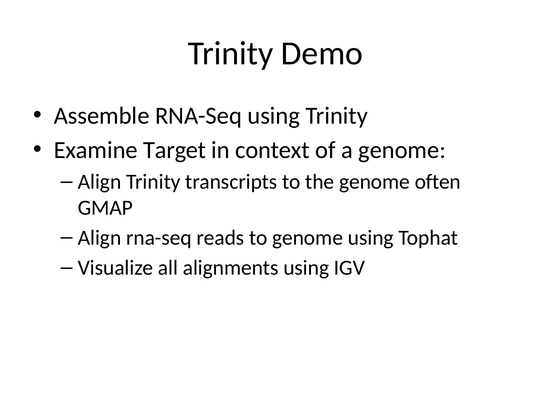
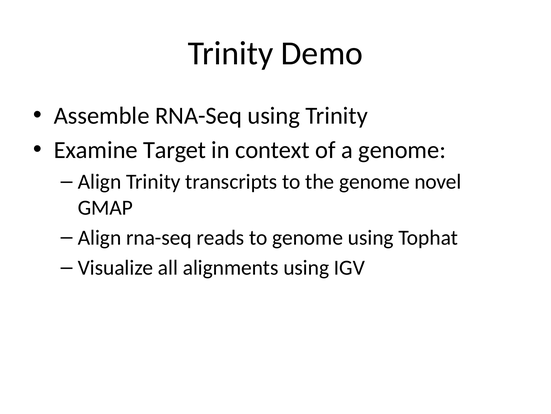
often: often -> novel (438, 182)
